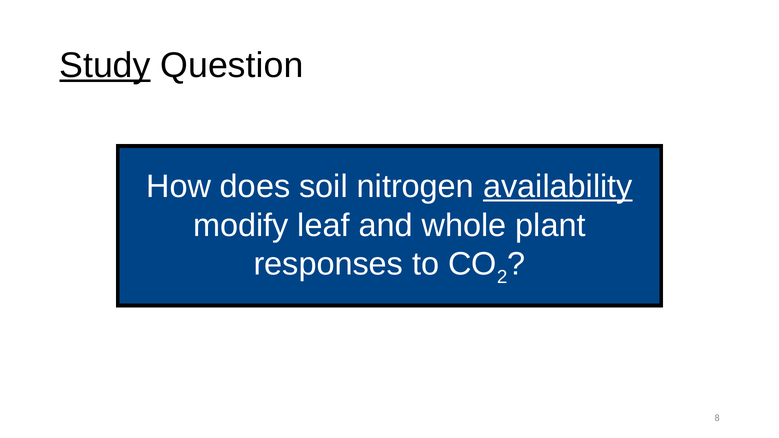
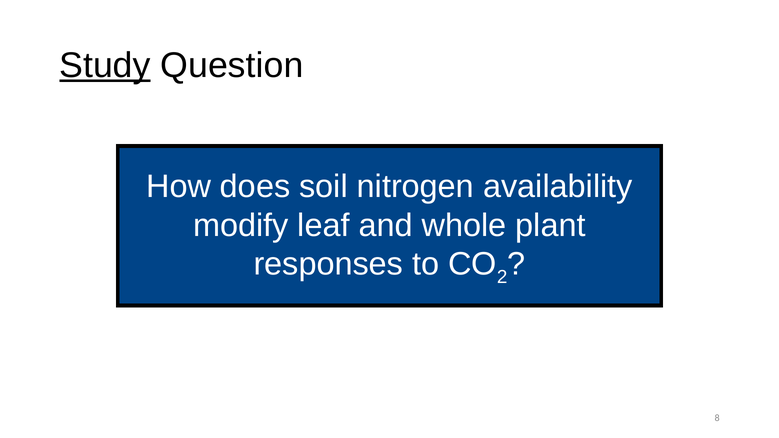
availability underline: present -> none (558, 186)
